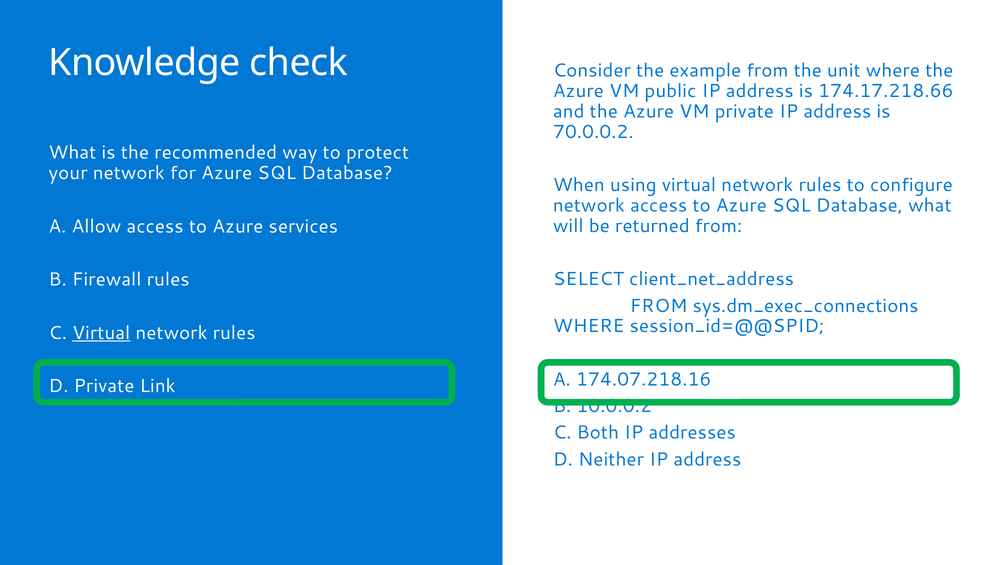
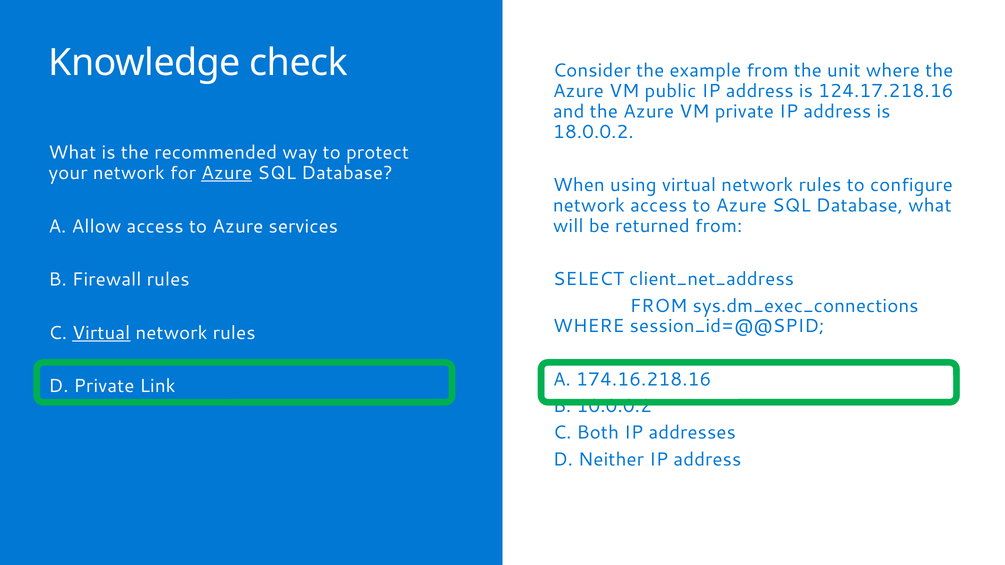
174.17.218.66: 174.17.218.66 -> 124.17.218.16 (886, 91)
70.0.0.2: 70.0.0.2 -> 18.0.0.2 (593, 132)
Azure underline: none -> present (227, 173)
174.07.218.16: 174.07.218.16 -> 174.16.218.16 (644, 380)
